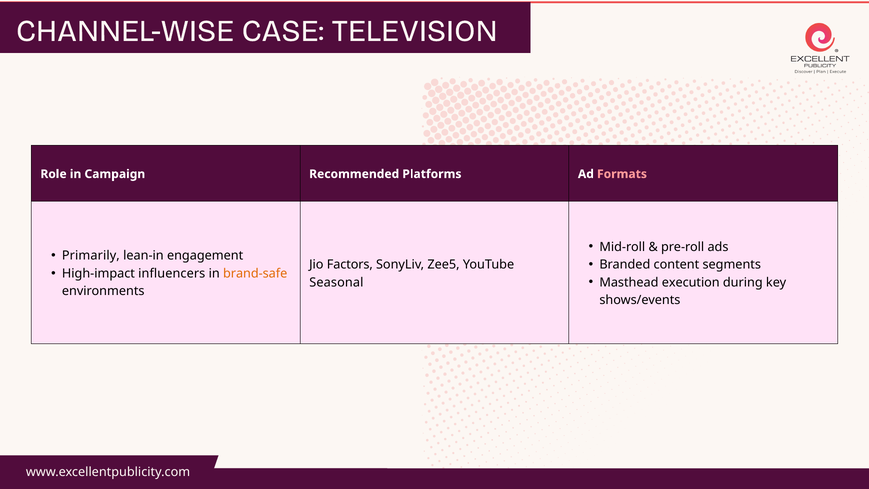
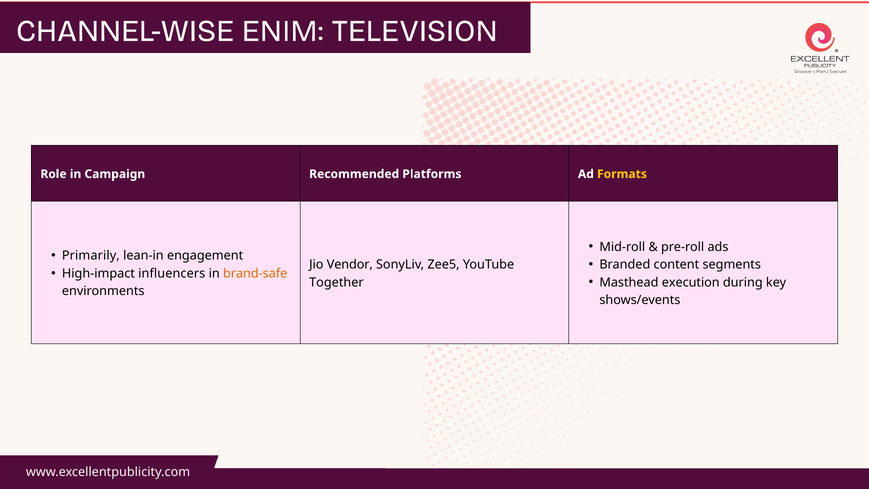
CASE: CASE -> ENIM (283, 31)
Formats colour: pink -> yellow (622, 174)
Factors: Factors -> Vendor (350, 265)
Seasonal: Seasonal -> Together (336, 282)
